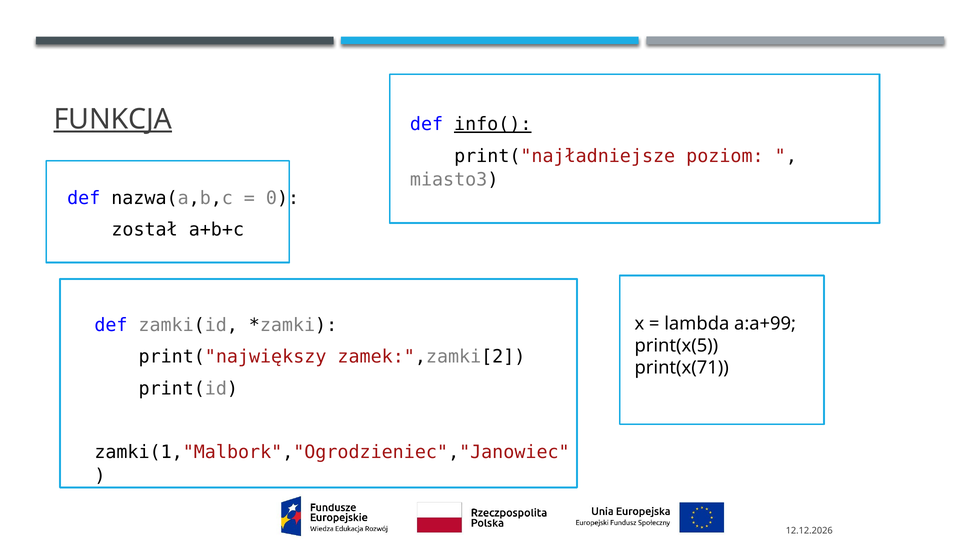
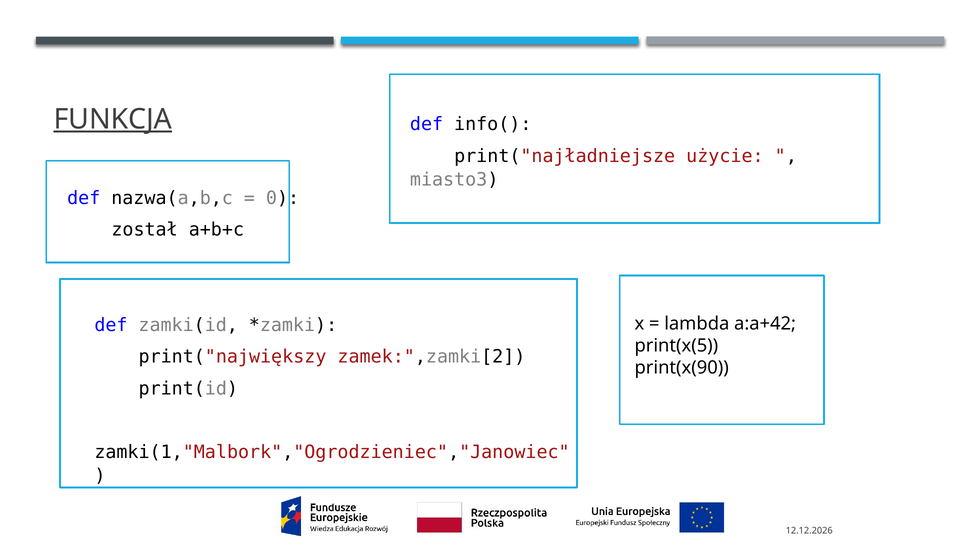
info( underline: present -> none (493, 124)
poziom: poziom -> użycie (725, 156)
a:a+99: a:a+99 -> a:a+42 (765, 324)
print(x(71: print(x(71 -> print(x(90 (682, 368)
